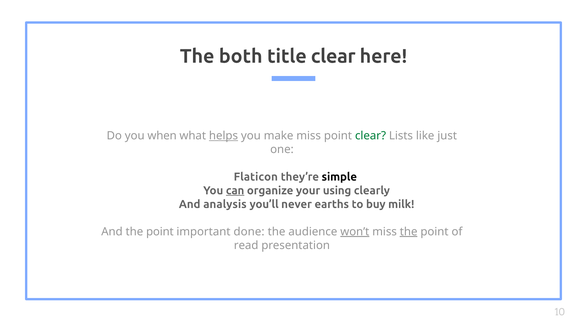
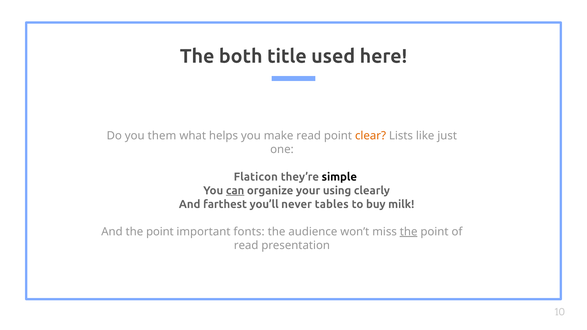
title clear: clear -> used (333, 56)
when: when -> them (162, 136)
helps underline: present -> none (223, 136)
make miss: miss -> read (309, 136)
clear colour: green -> orange (370, 136)
analysis: analysis -> farthest (225, 204)
earths: earths -> tables (332, 204)
done: done -> fonts (249, 232)
won’t underline: present -> none (355, 232)
